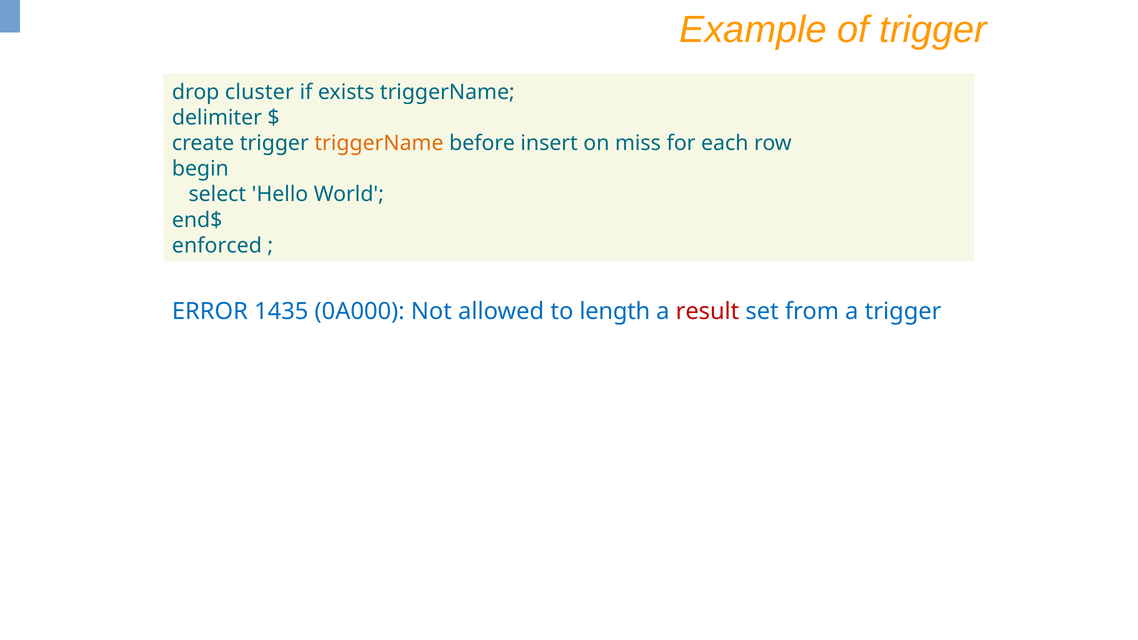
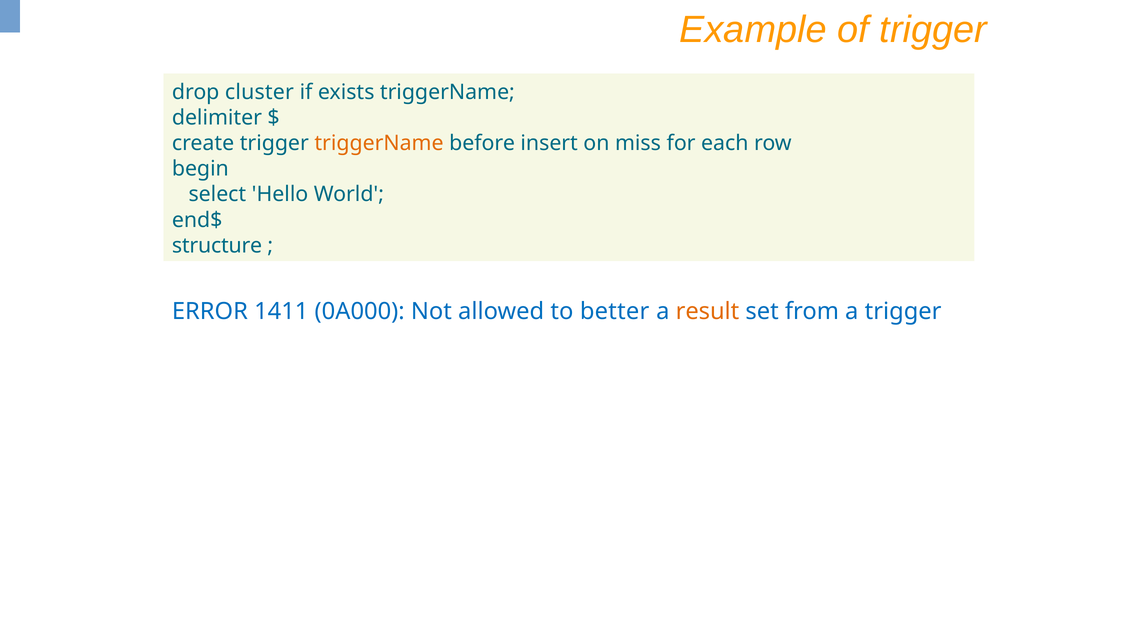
enforced: enforced -> structure (217, 246)
1435: 1435 -> 1411 (281, 312)
length: length -> better (615, 312)
result colour: red -> orange (707, 312)
